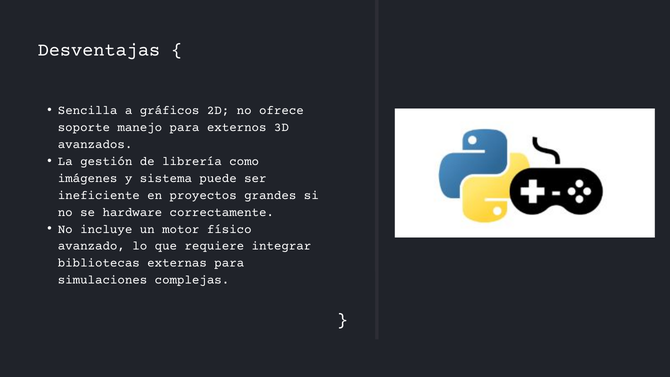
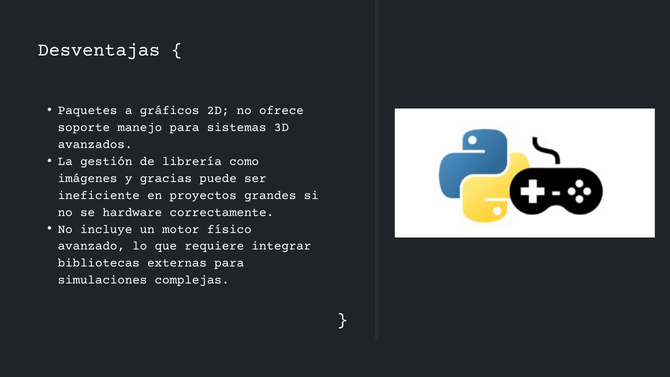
Sencilla: Sencilla -> Paquetes (88, 110)
externos: externos -> sistemas (237, 127)
sistema: sistema -> gracias (166, 178)
